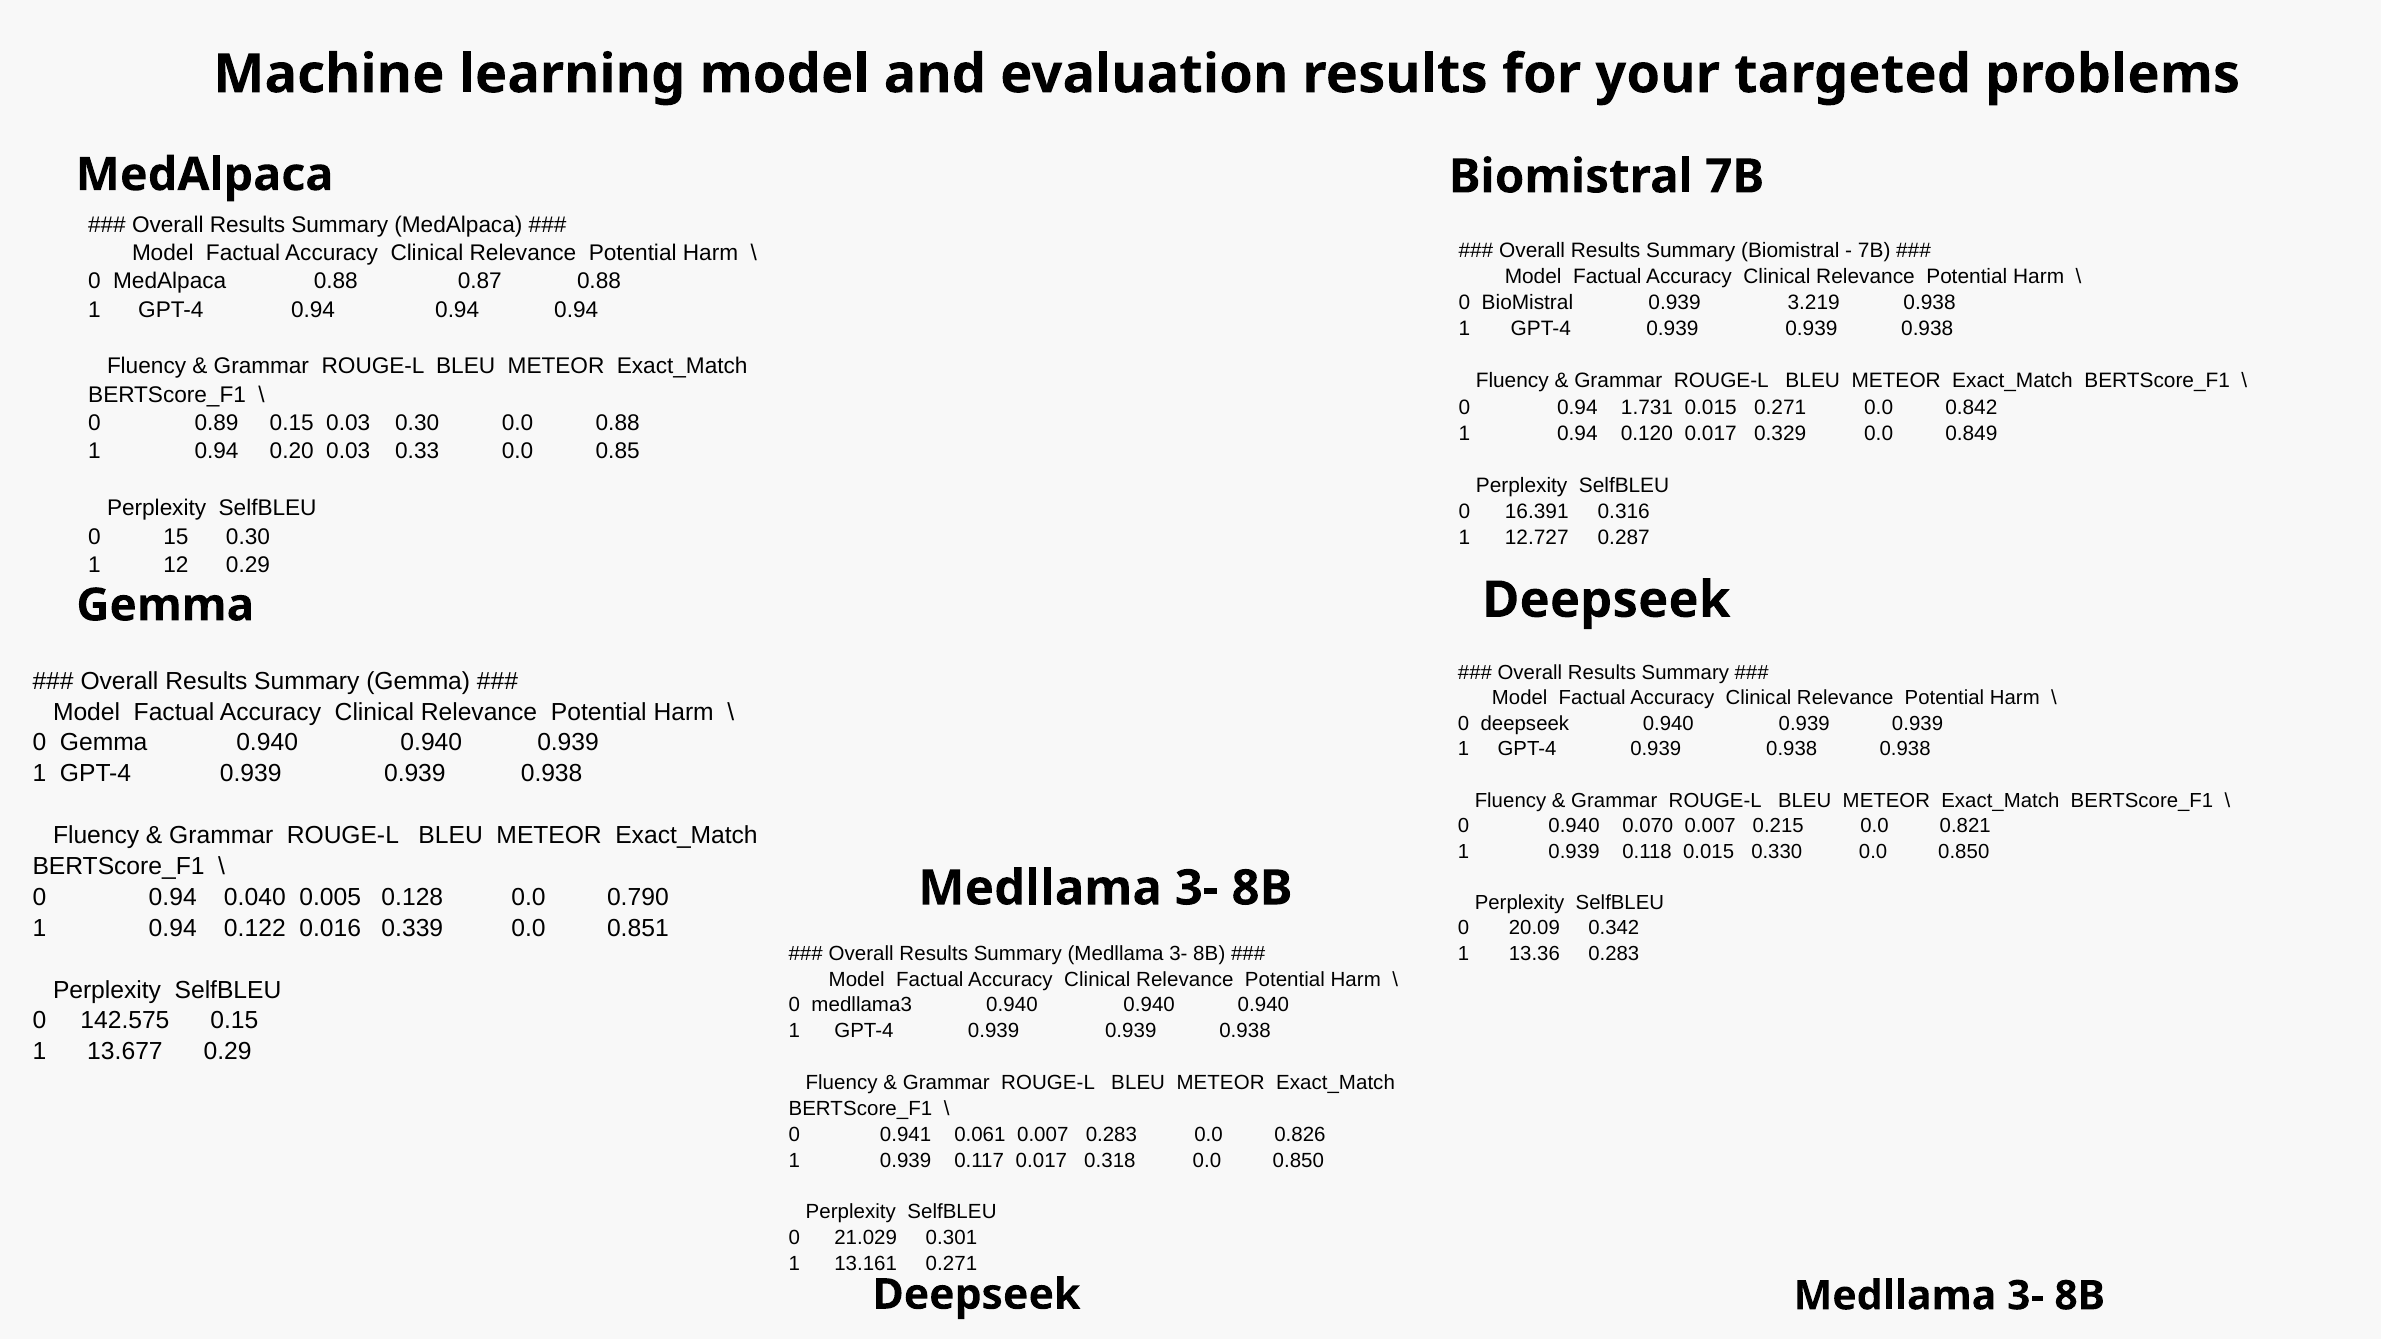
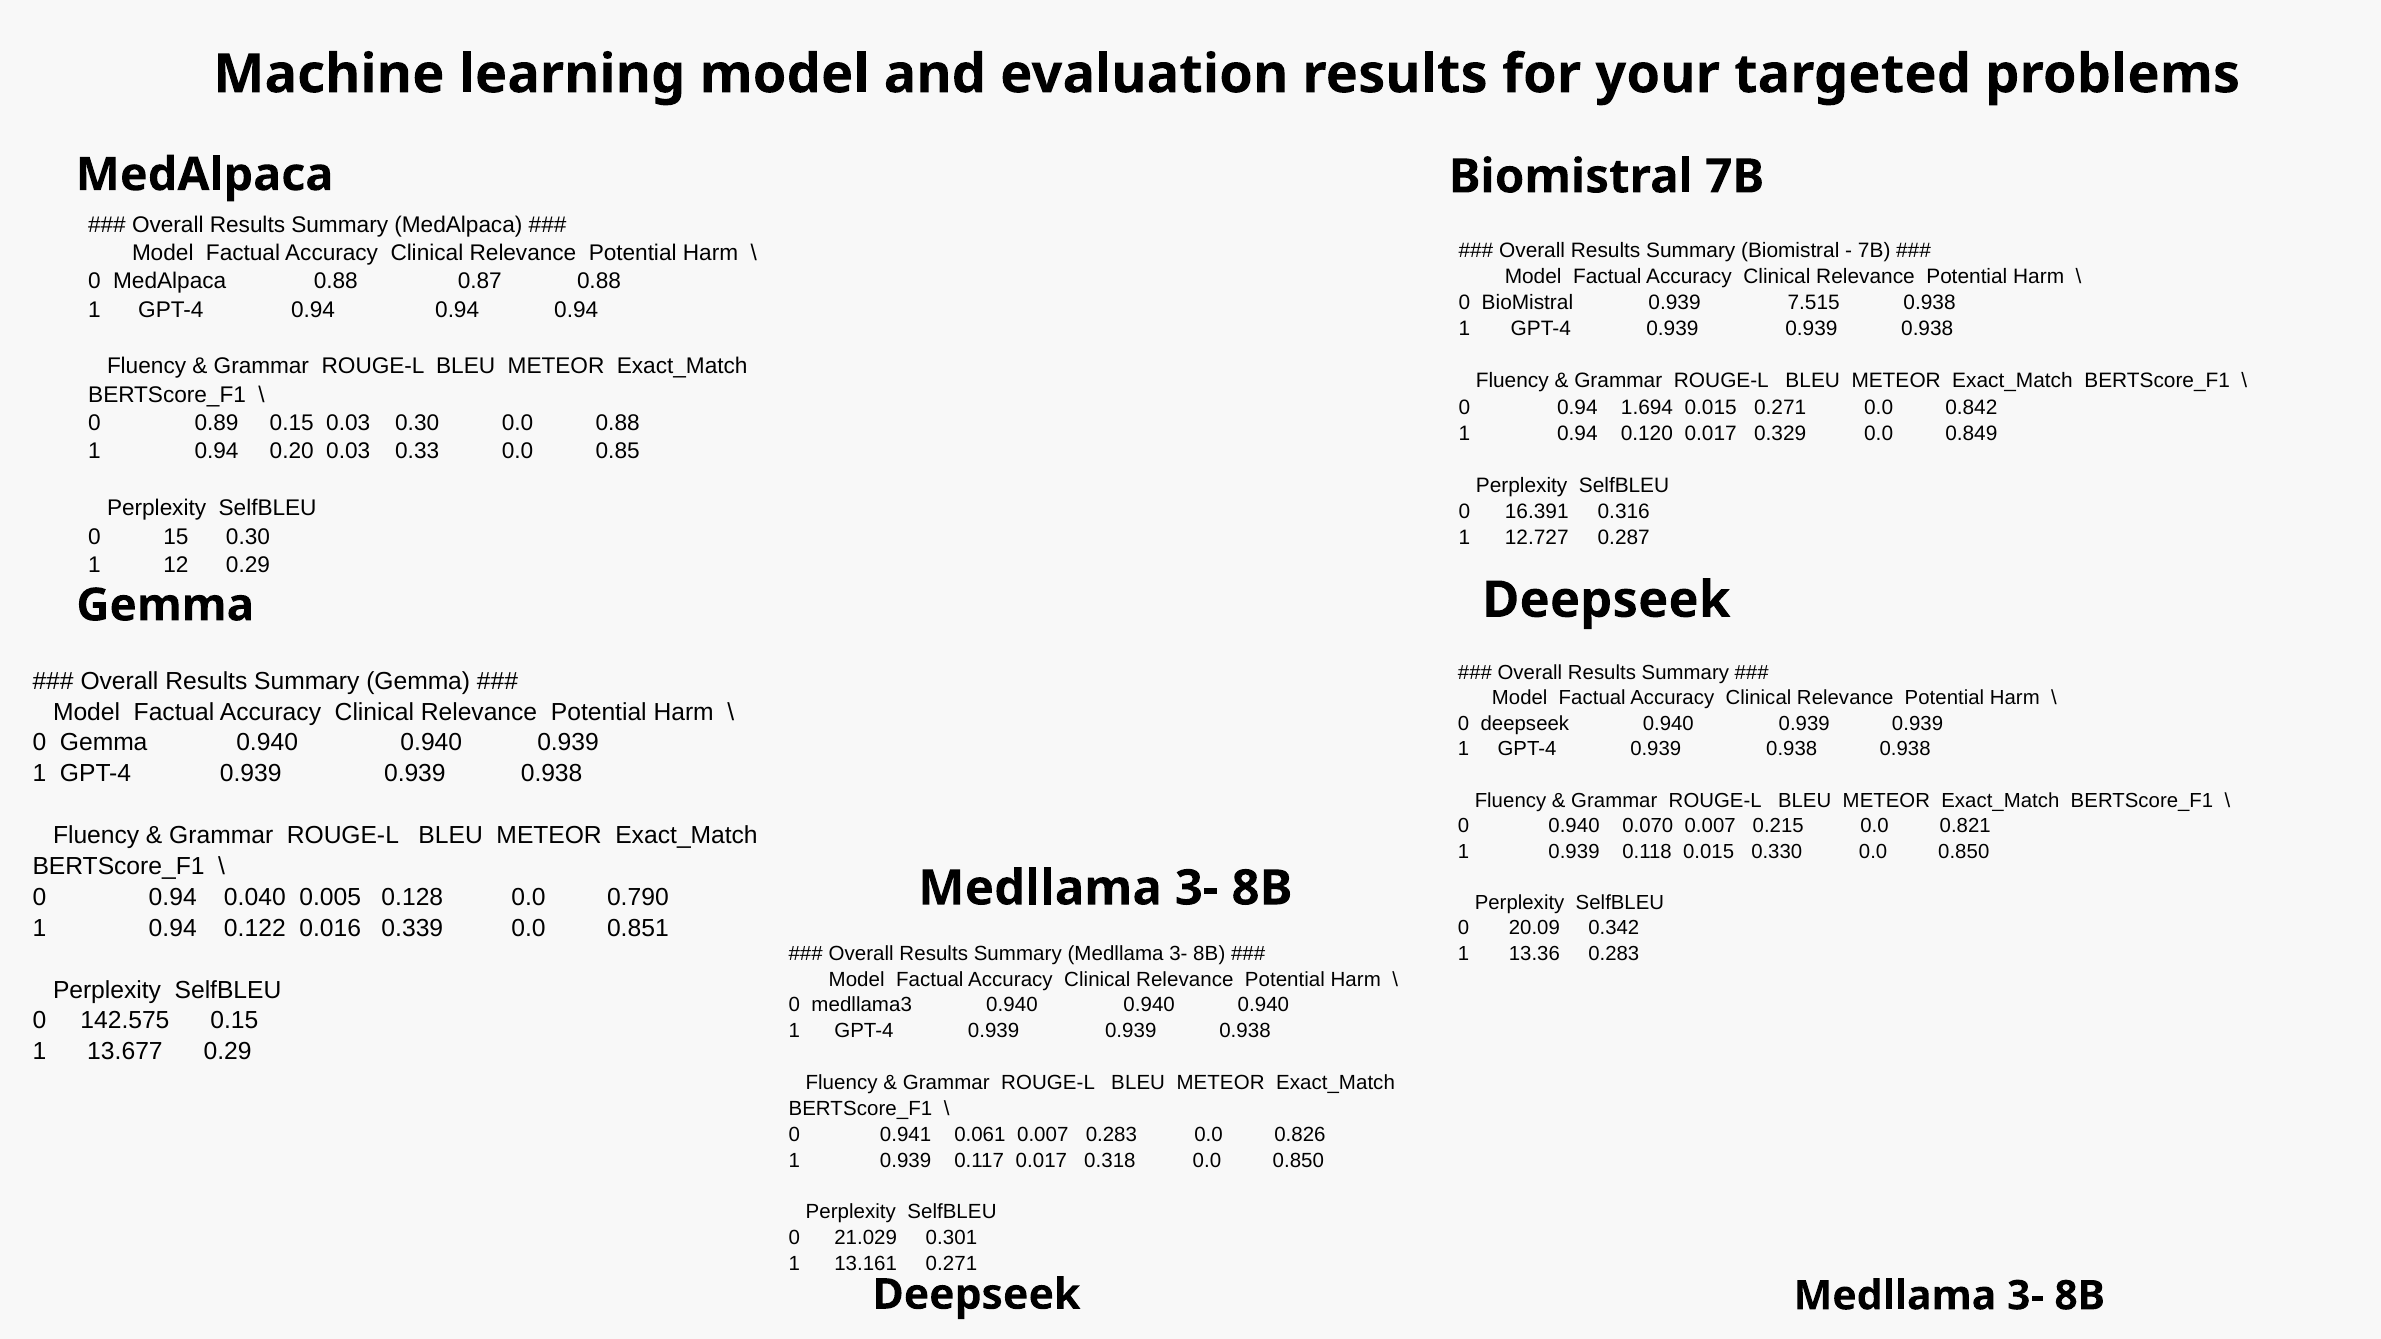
3.219: 3.219 -> 7.515 (1814, 303)
1.731: 1.731 -> 1.694 (1647, 407)
